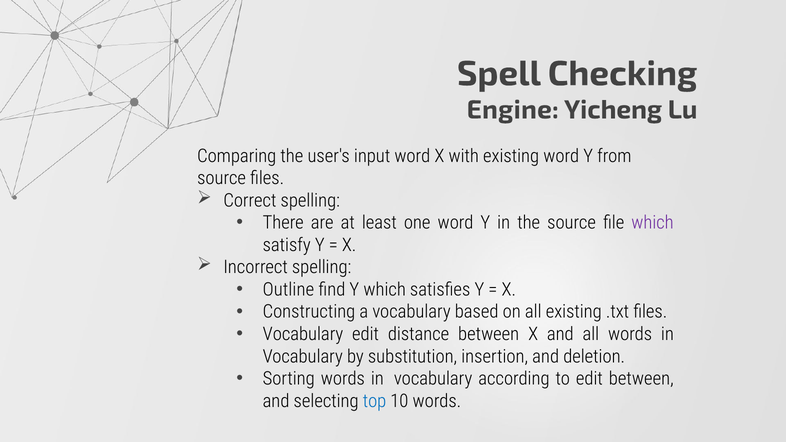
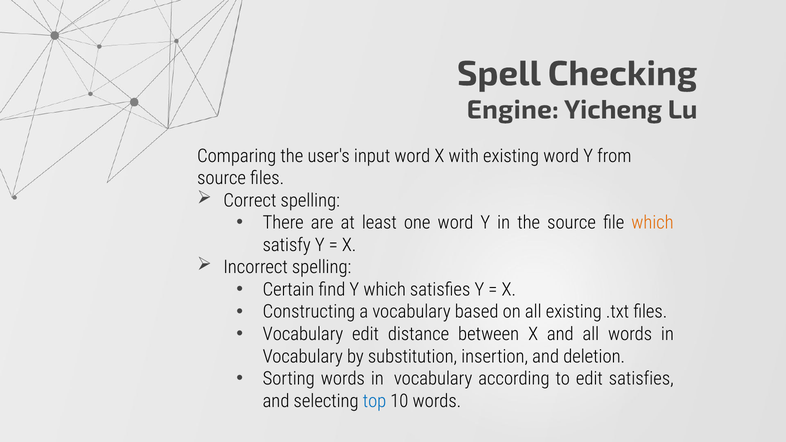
which colour: purple -> orange (653, 223)
Outline: Outline -> Certain (288, 290)
edit between: between -> satisfies (641, 379)
